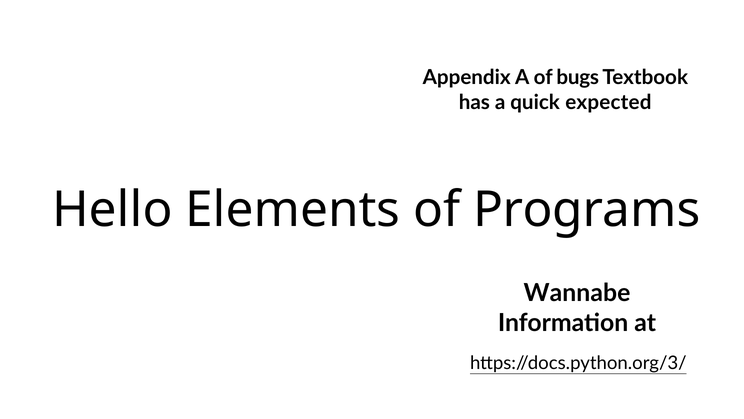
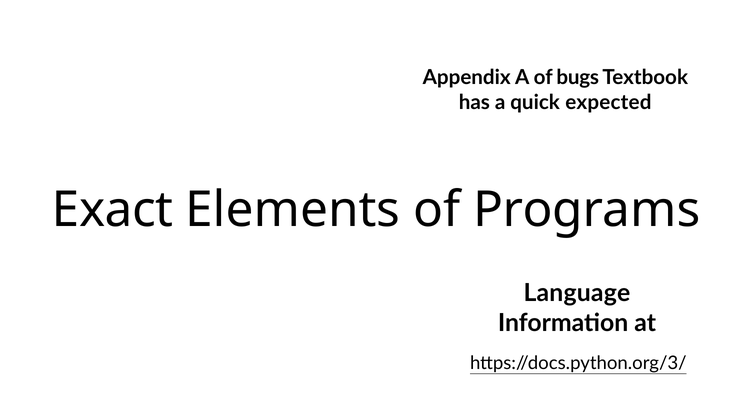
Hello: Hello -> Exact (113, 209)
Wannabe: Wannabe -> Language (577, 293)
